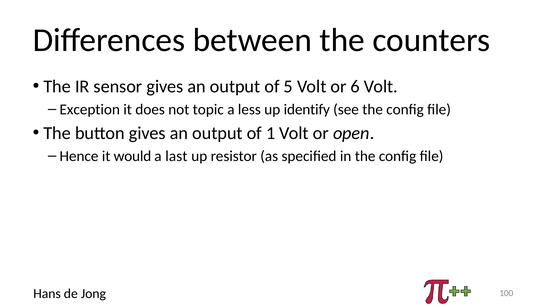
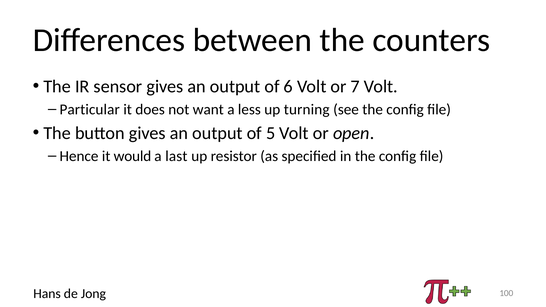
5: 5 -> 6 (288, 87)
6: 6 -> 7 (355, 87)
Exception: Exception -> Particular (90, 109)
topic: topic -> want (208, 109)
identify: identify -> turning (307, 109)
1: 1 -> 5 (271, 133)
